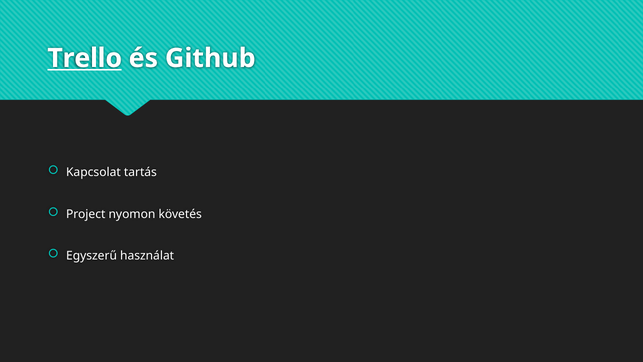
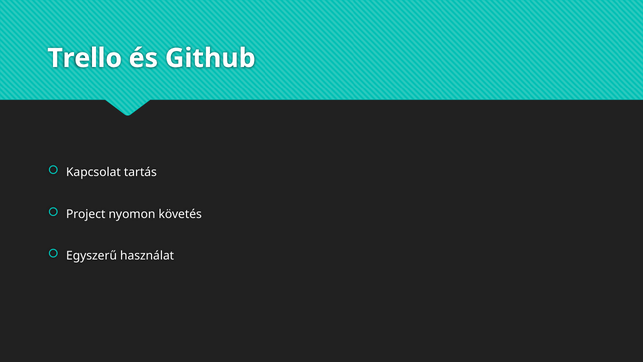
Trello underline: present -> none (85, 58)
